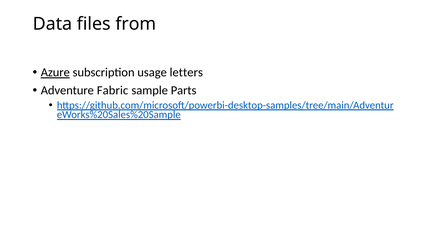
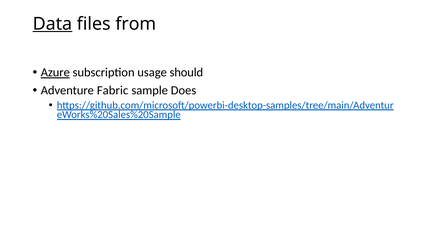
Data underline: none -> present (52, 24)
letters: letters -> should (186, 73)
Parts: Parts -> Does (184, 91)
